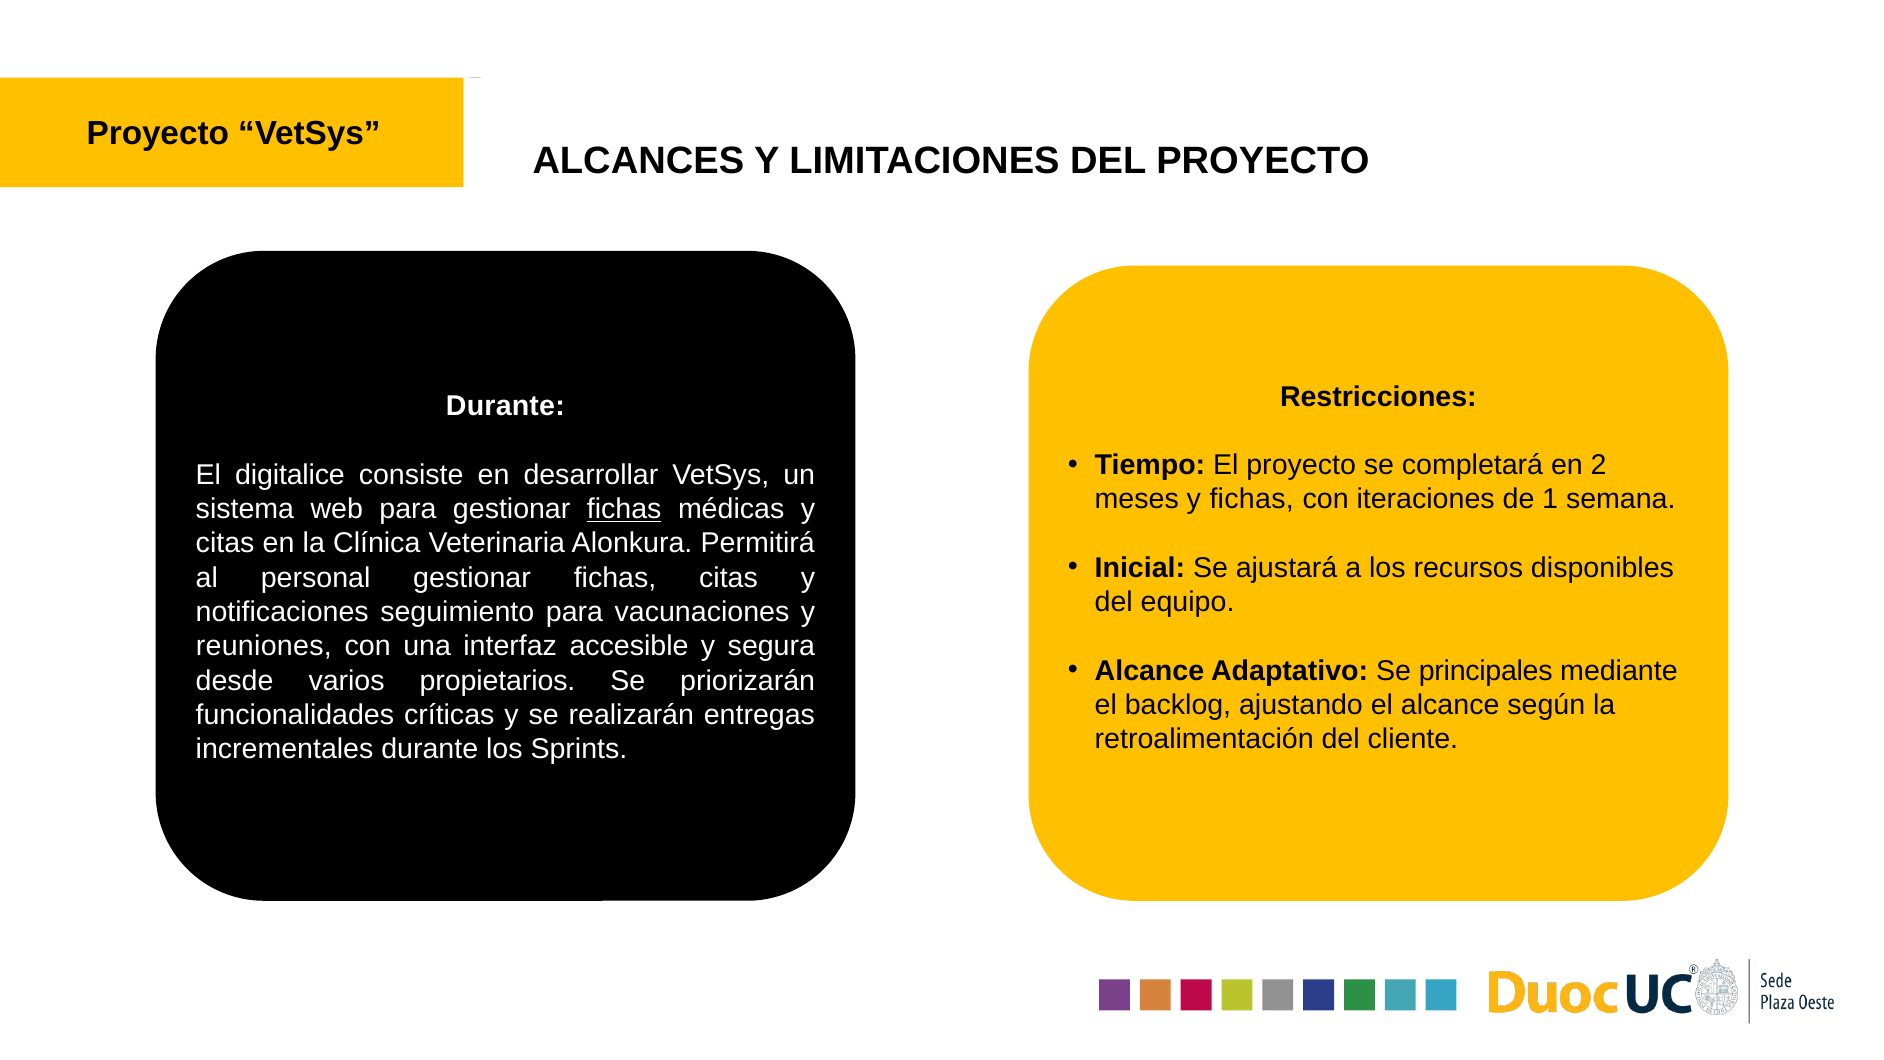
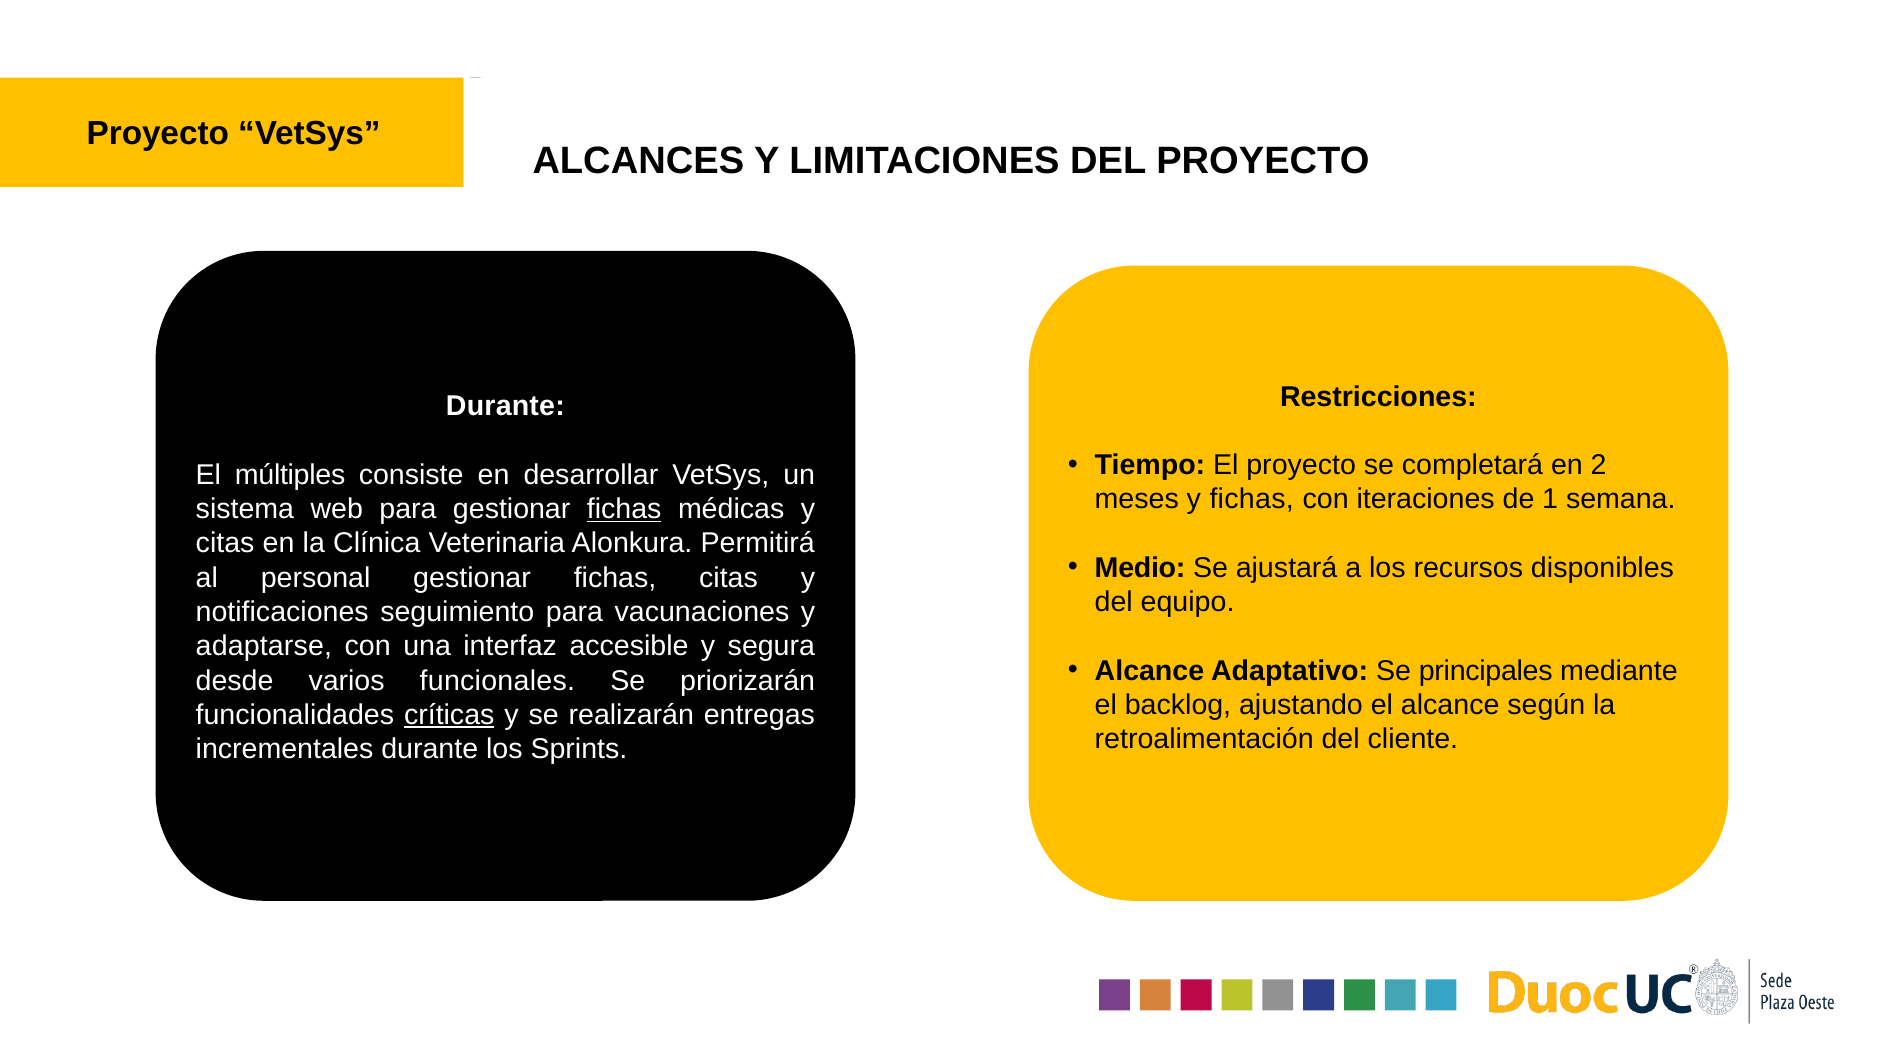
digitalice: digitalice -> múltiples (290, 475)
Inicial: Inicial -> Medio (1140, 568)
reuniones: reuniones -> adaptarse (264, 646)
propietarios: propietarios -> funcionales (497, 681)
críticas underline: none -> present (449, 715)
